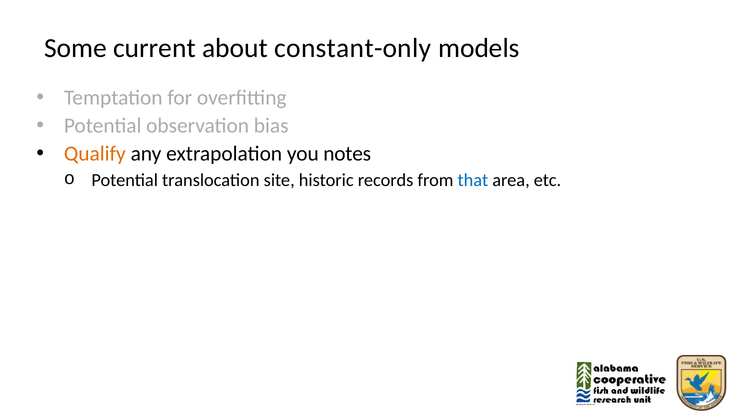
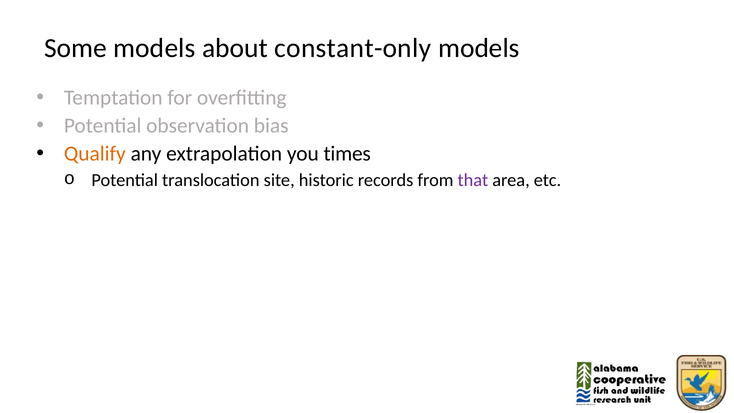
Some current: current -> models (154, 48)
notes: notes -> times (347, 154)
that colour: blue -> purple (473, 180)
